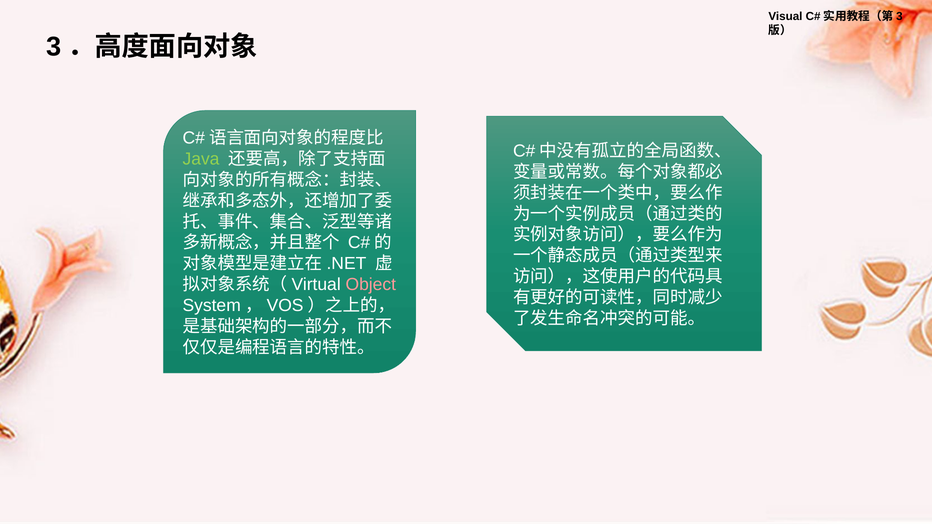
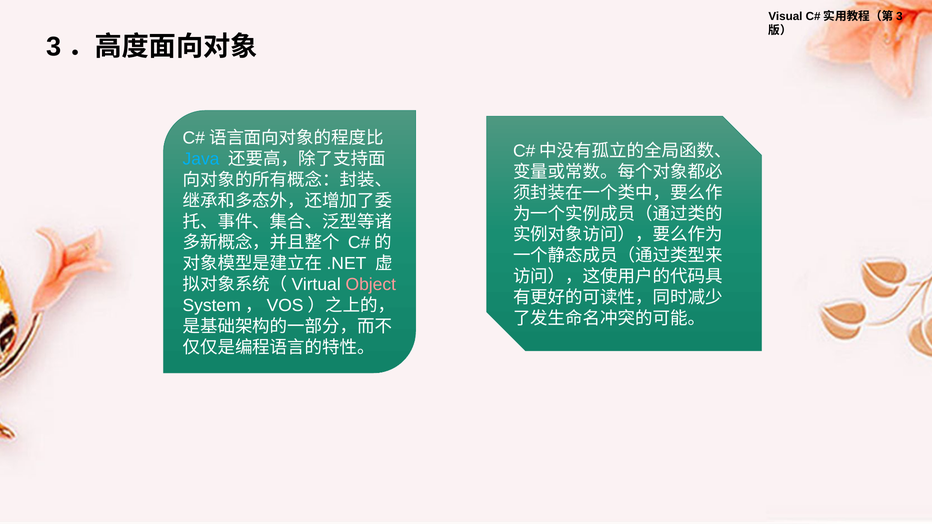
Java colour: light green -> light blue (201, 159)
